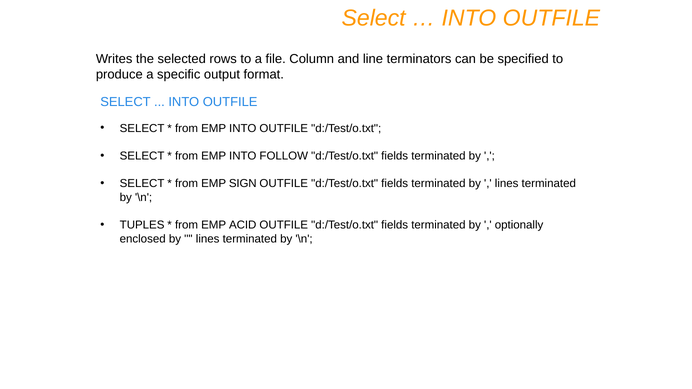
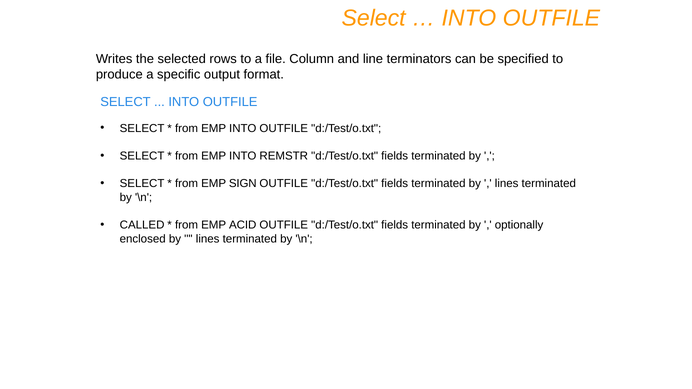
FOLLOW: FOLLOW -> REMSTR (284, 156)
TUPLES: TUPLES -> CALLED (142, 225)
